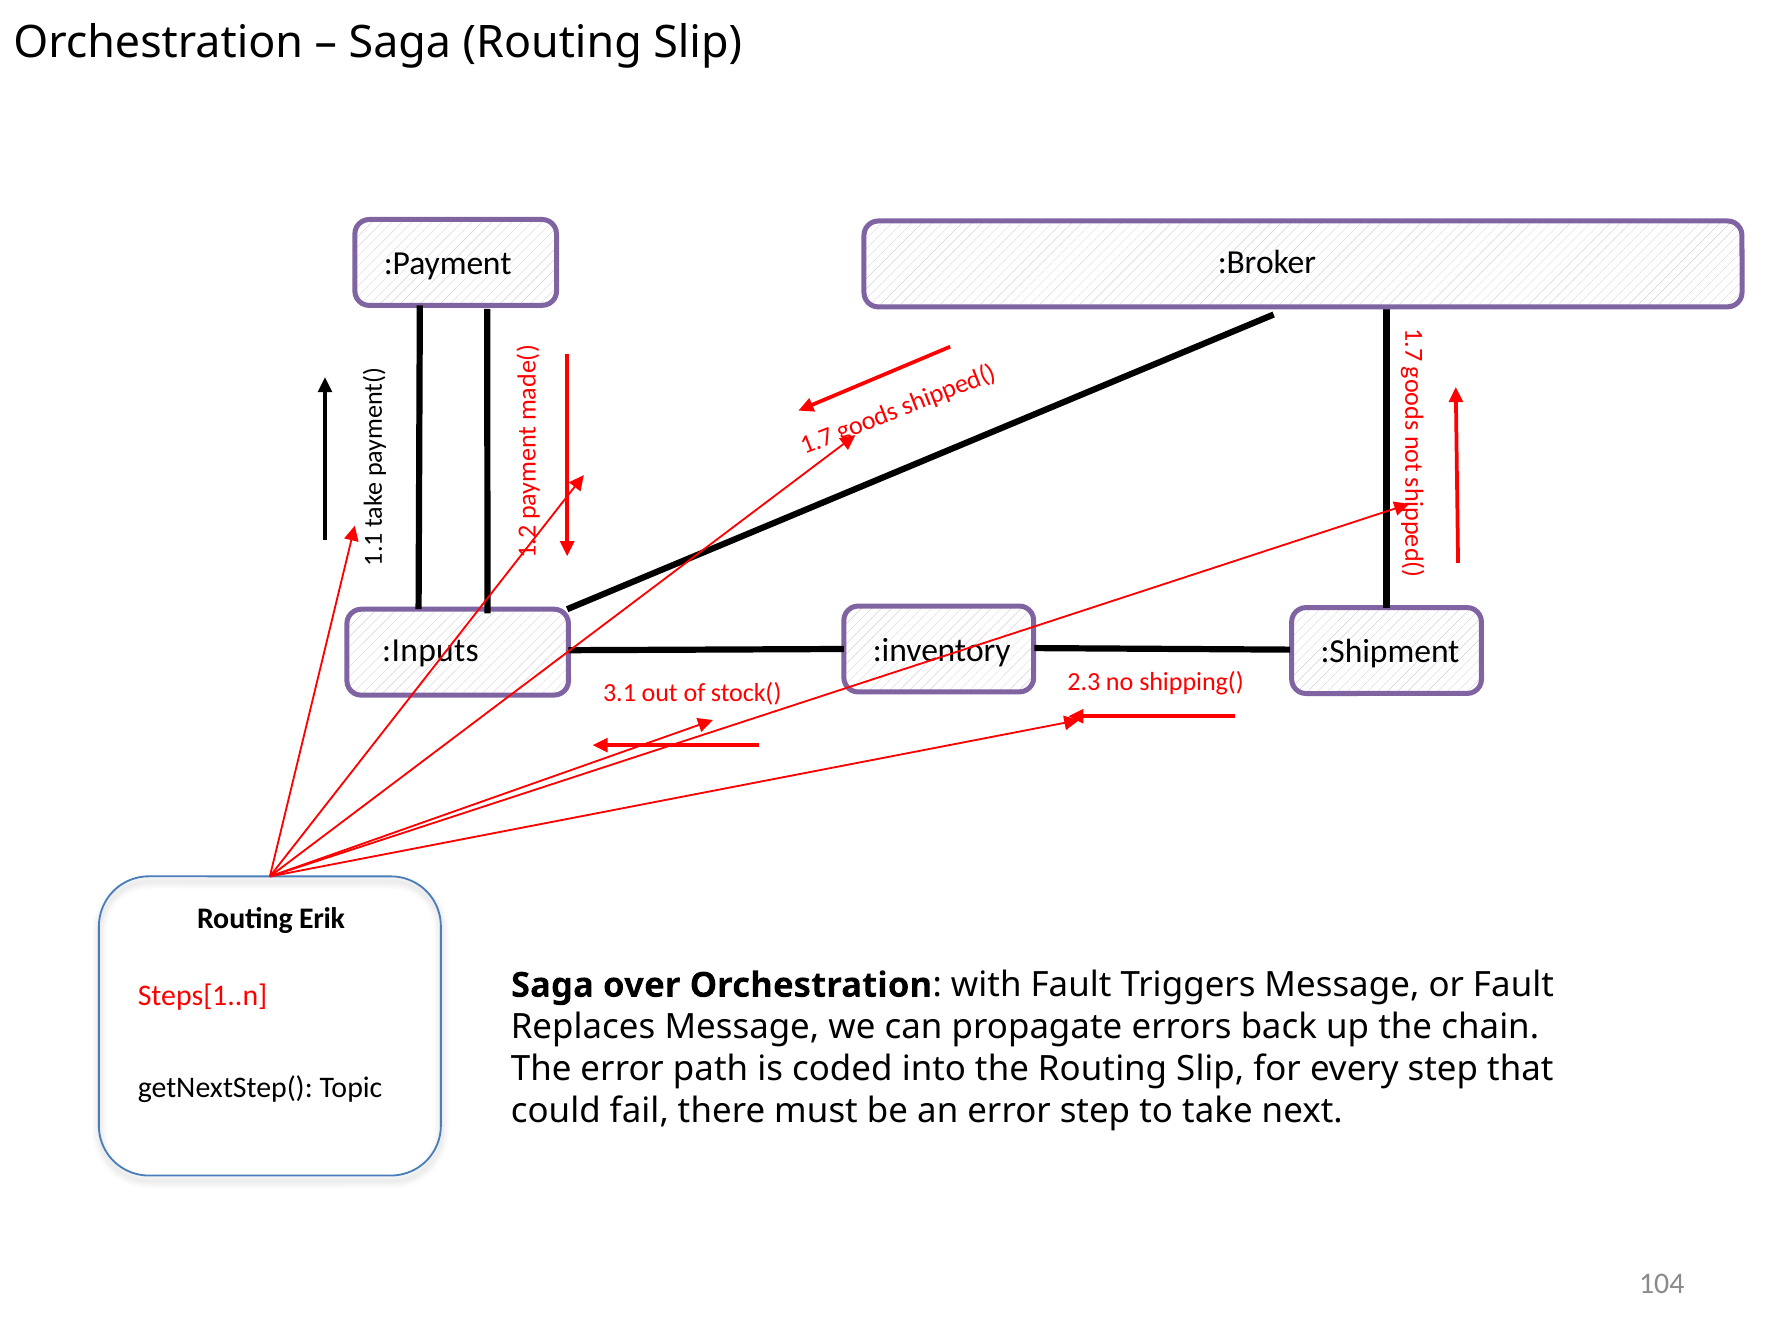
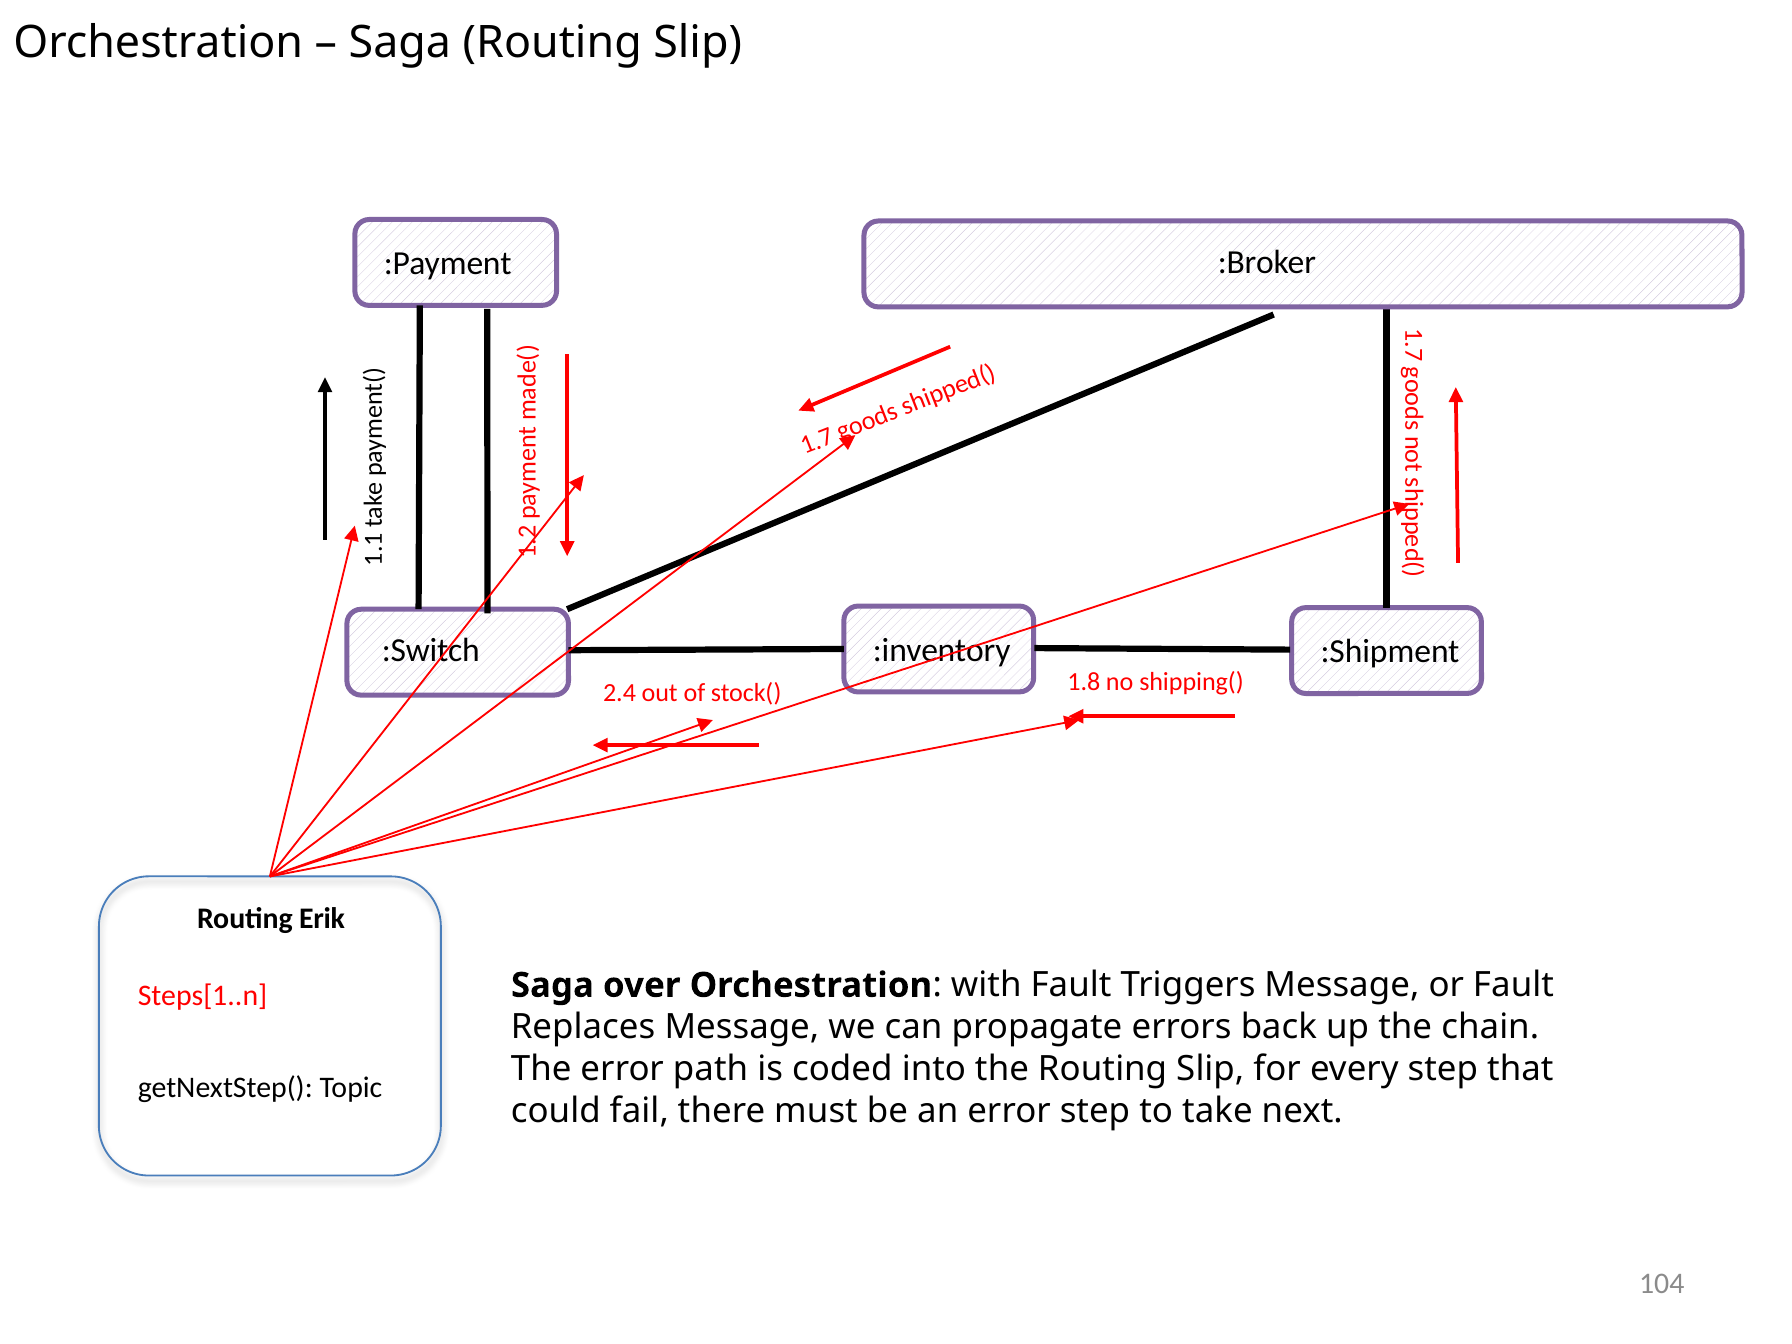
:Inputs: :Inputs -> :Switch (431, 650)
3.1: 3.1 -> 2.4 (620, 693)
2.3: 2.3 -> 1.8 (1084, 682)
